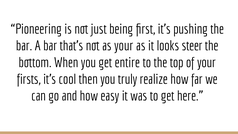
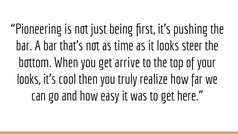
as your: your -> time (124, 46)
entire: entire -> arrive (127, 63)
firsts: firsts -> looks (29, 79)
